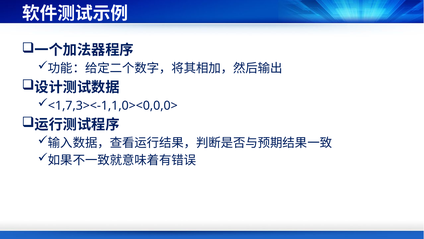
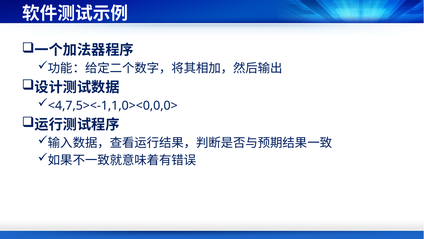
<1,7,3><-1,1,0><0,0,0>: <1,7,3><-1,1,0><0,0,0> -> <4,7,5><-1,1,0><0,0,0> (113, 106)
